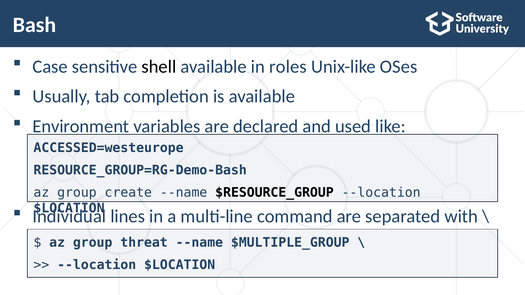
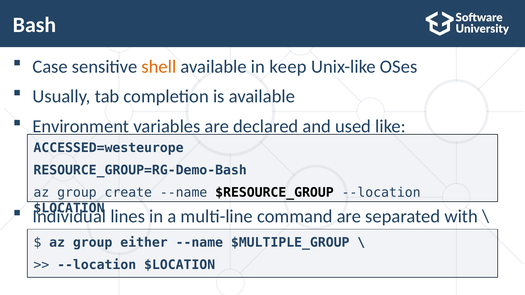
shell colour: black -> orange (159, 67)
roles: roles -> keep (288, 67)
threat: threat -> either (144, 243)
